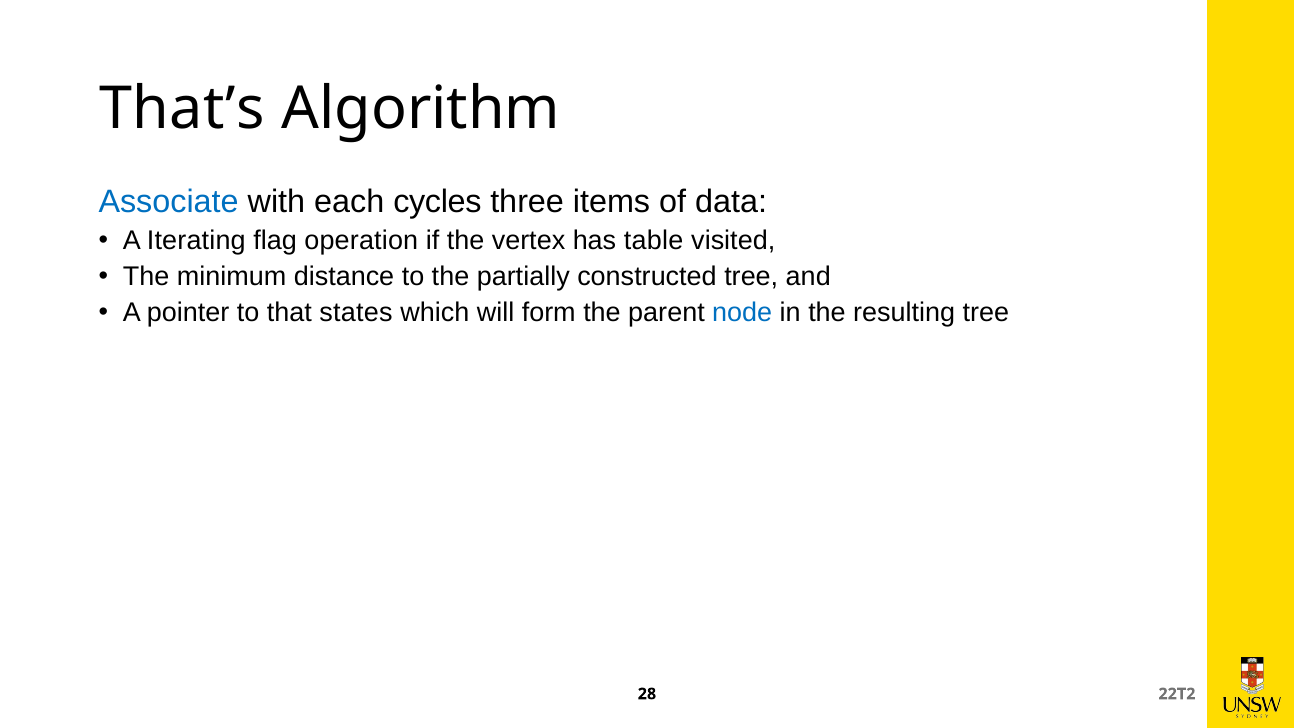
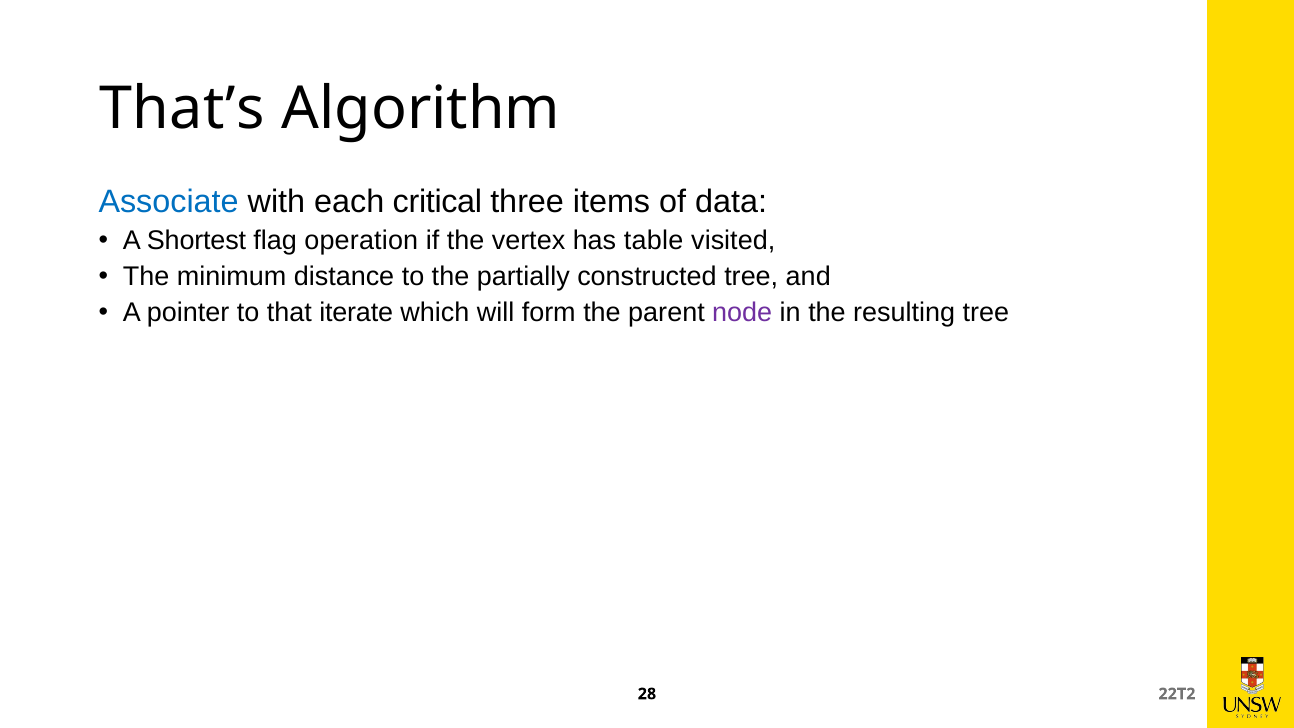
cycles: cycles -> critical (437, 202)
Iterating: Iterating -> Shortest (196, 240)
states: states -> iterate (356, 312)
node colour: blue -> purple (742, 312)
